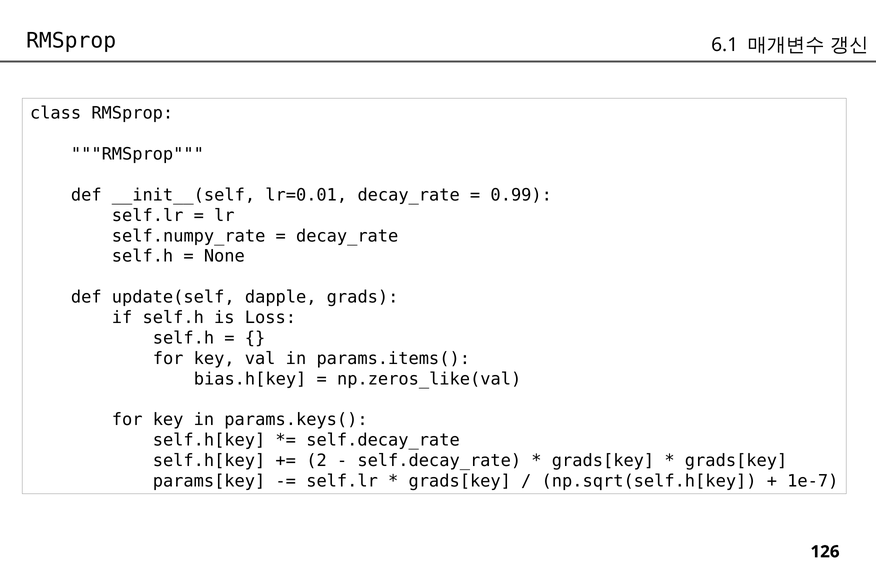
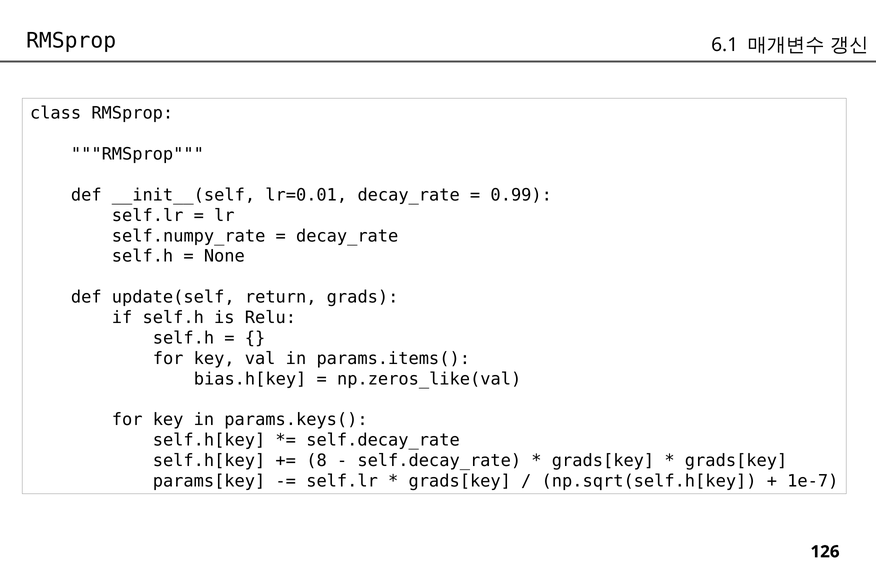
dapple: dapple -> return (281, 297)
Loss: Loss -> Relu (270, 318)
2: 2 -> 8 (317, 461)
